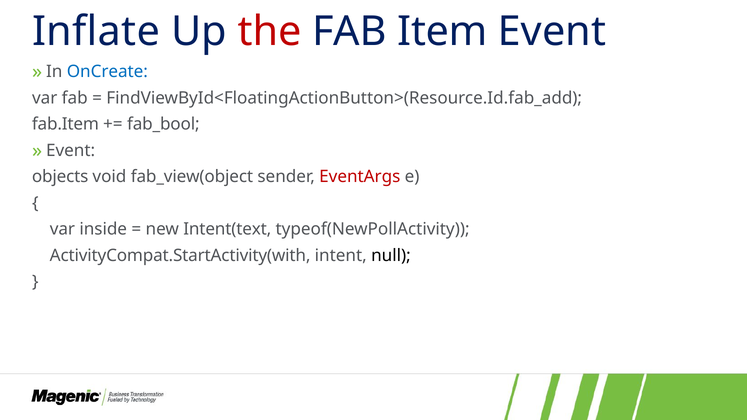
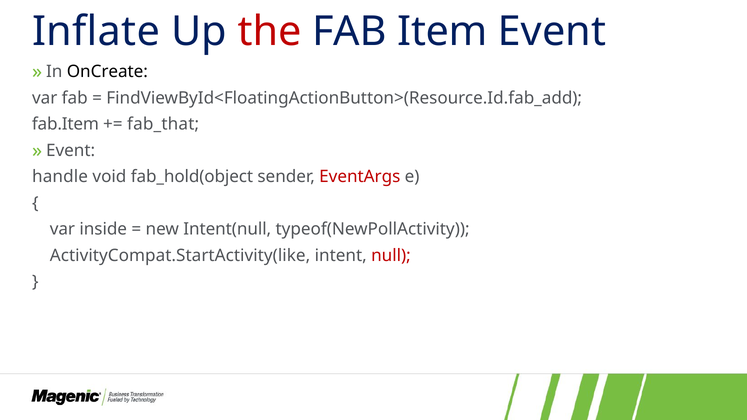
OnCreate colour: blue -> black (107, 72)
fab_bool: fab_bool -> fab_that (163, 124)
objects: objects -> handle (60, 177)
fab_view(object: fab_view(object -> fab_hold(object (192, 177)
Intent(text: Intent(text -> Intent(null (227, 229)
ActivityCompat.StartActivity(with: ActivityCompat.StartActivity(with -> ActivityCompat.StartActivity(like (180, 256)
null colour: black -> red (391, 256)
